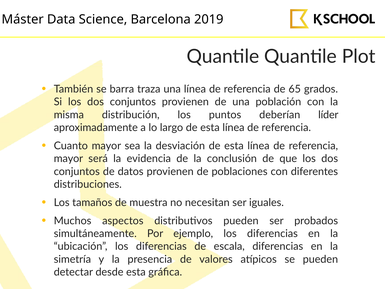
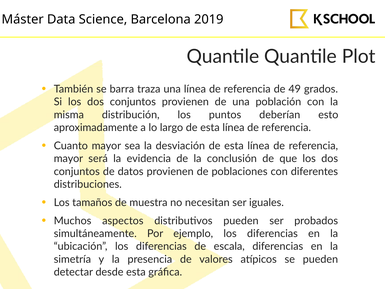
65: 65 -> 49 (295, 89)
líder: líder -> esto (328, 115)
